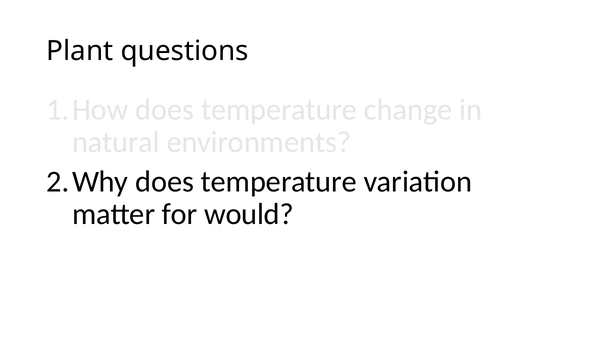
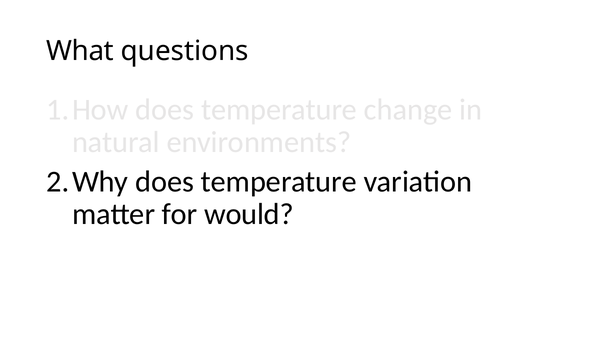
Plant: Plant -> What (80, 51)
